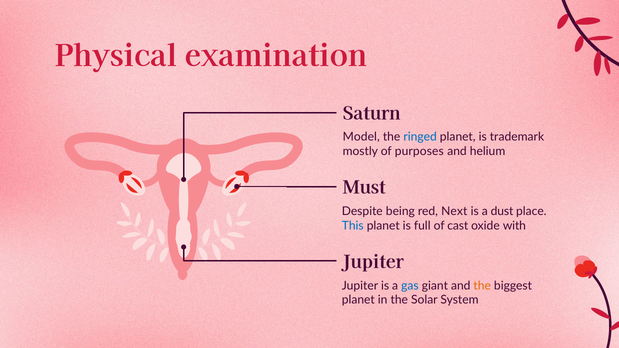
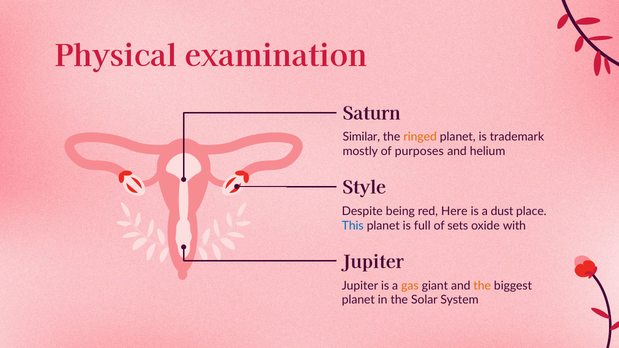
Model: Model -> Similar (361, 137)
ringed colour: blue -> orange (420, 137)
Must: Must -> Style (364, 188)
Next: Next -> Here (454, 211)
cast: cast -> sets (458, 226)
gas colour: blue -> orange (410, 286)
